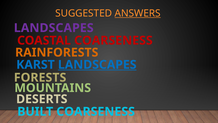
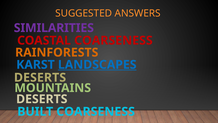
ANSWERS underline: present -> none (138, 13)
LANDSCAPES: LANDSCAPES -> SIMILARITIES (54, 28)
FORESTS: FORESTS -> DESERTS (40, 77)
